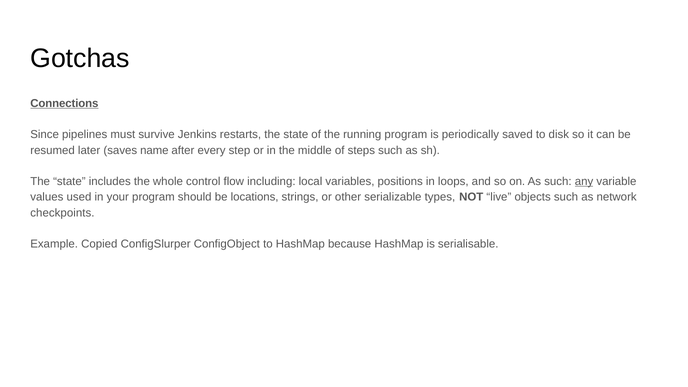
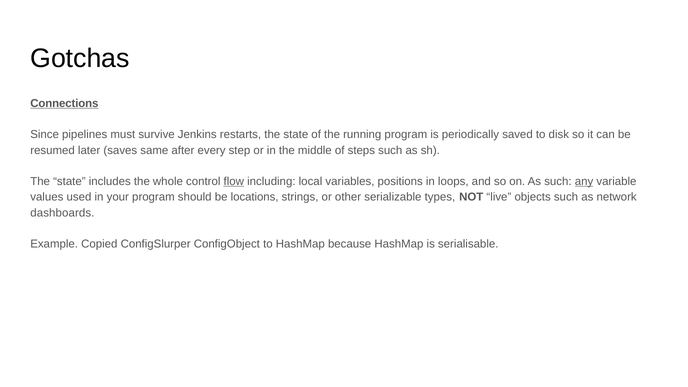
name: name -> same (154, 150)
flow underline: none -> present (234, 181)
checkpoints: checkpoints -> dashboards (62, 213)
